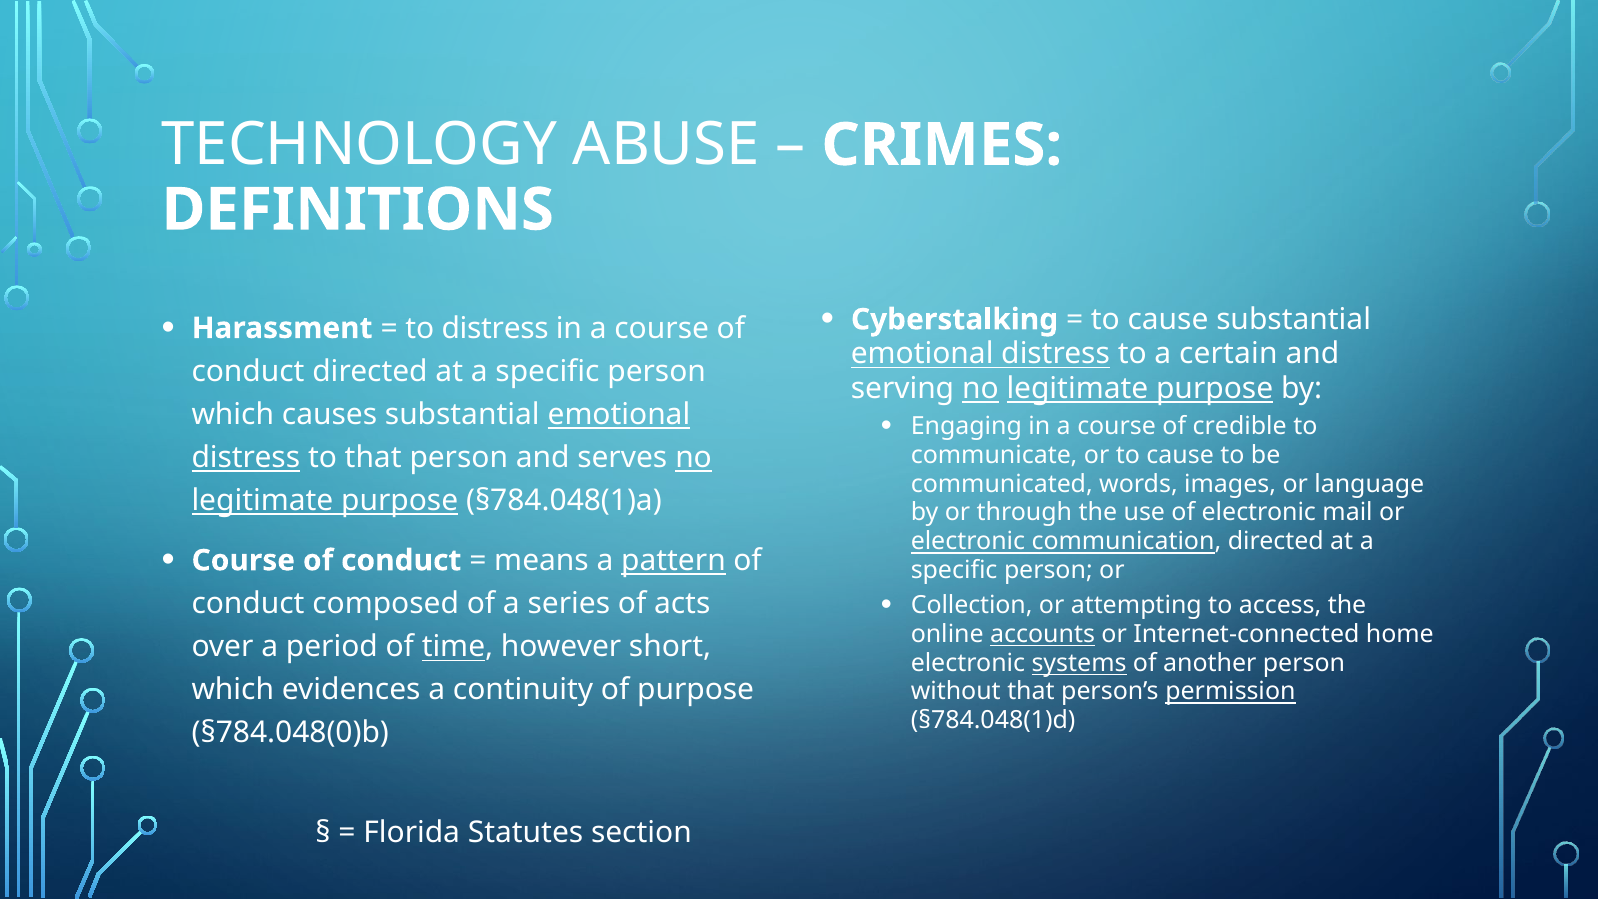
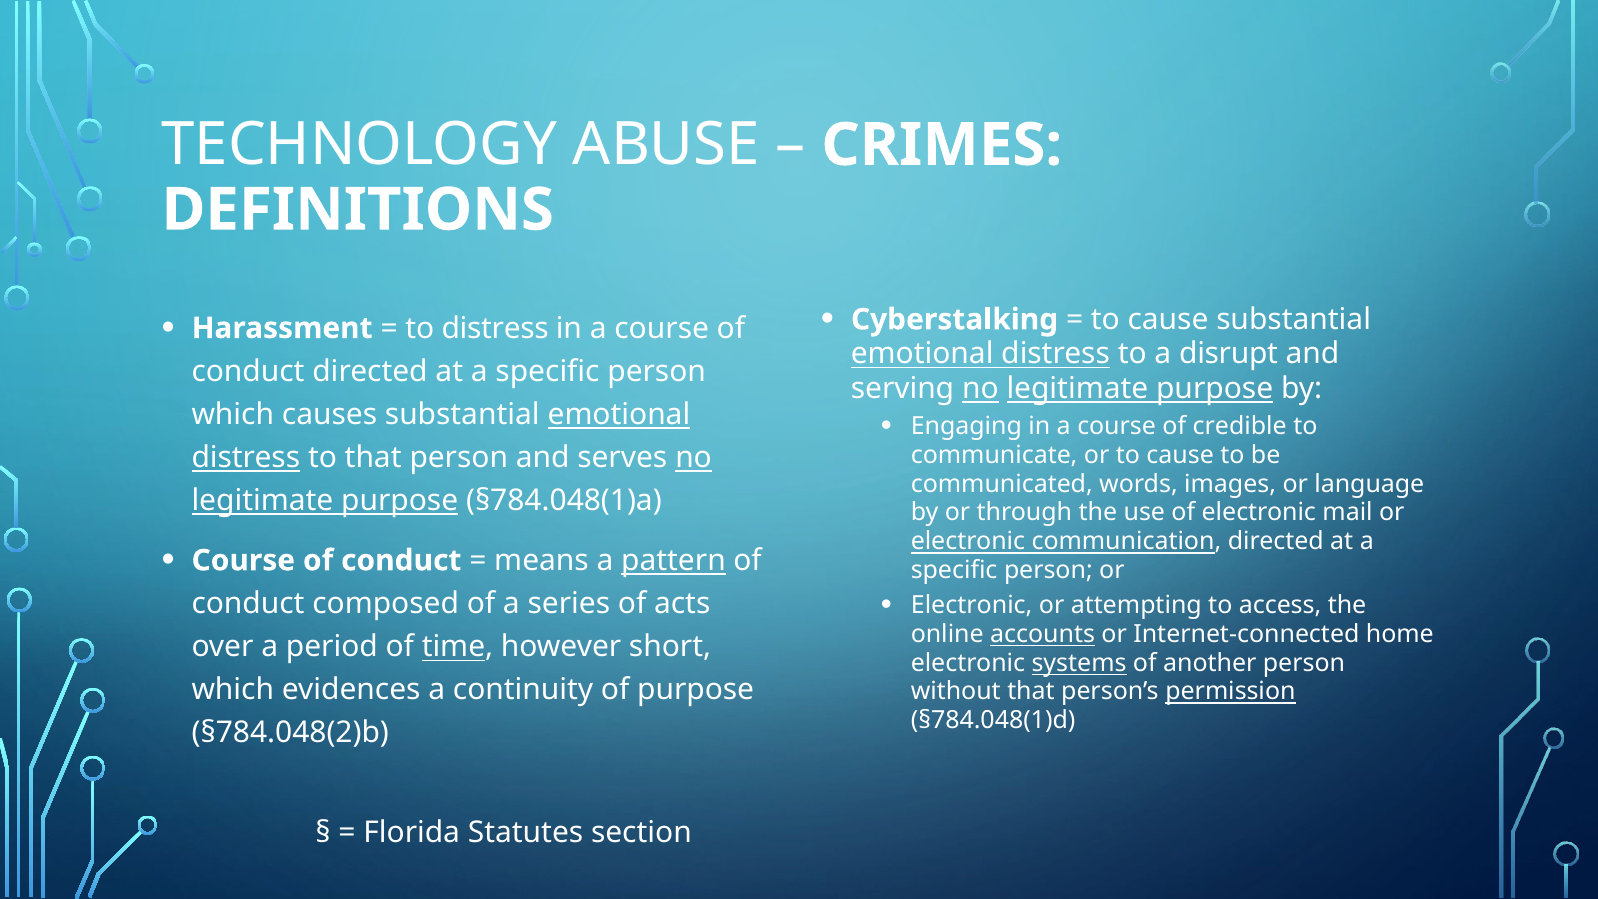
certain: certain -> disrupt (1229, 354)
Collection: Collection -> Electronic (972, 605)
§784.048(0)b: §784.048(0)b -> §784.048(2)b (290, 733)
